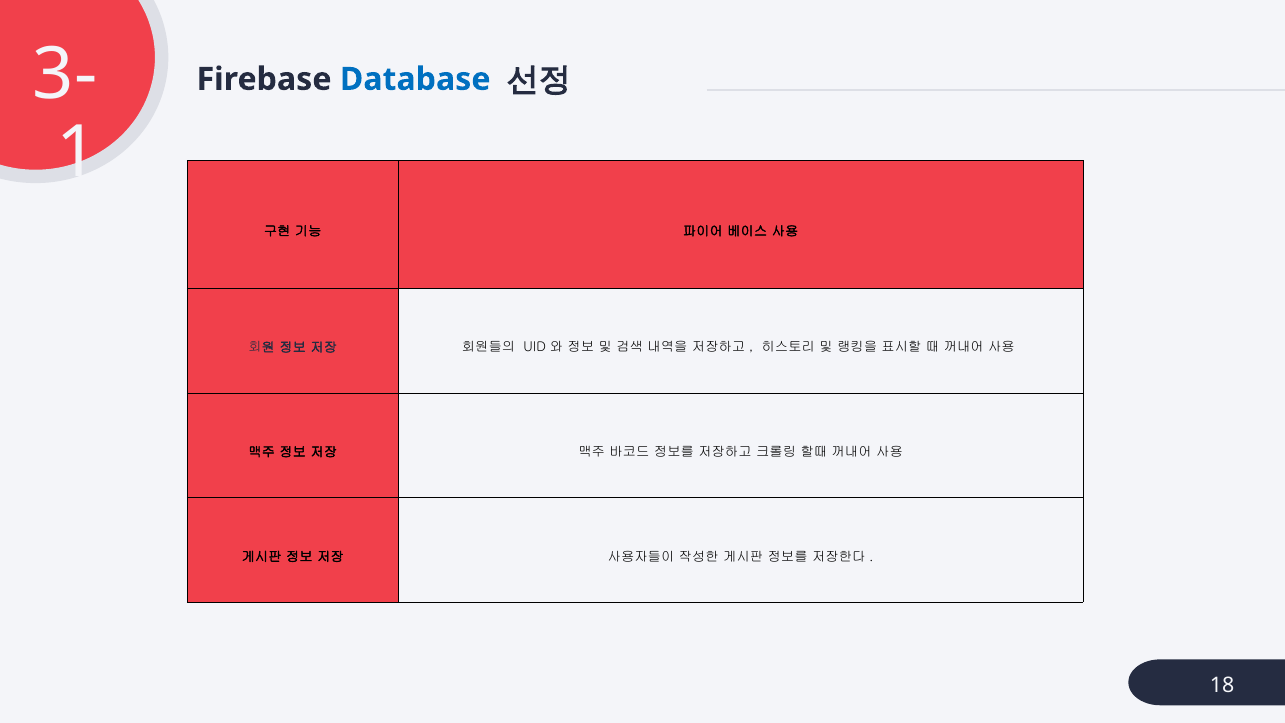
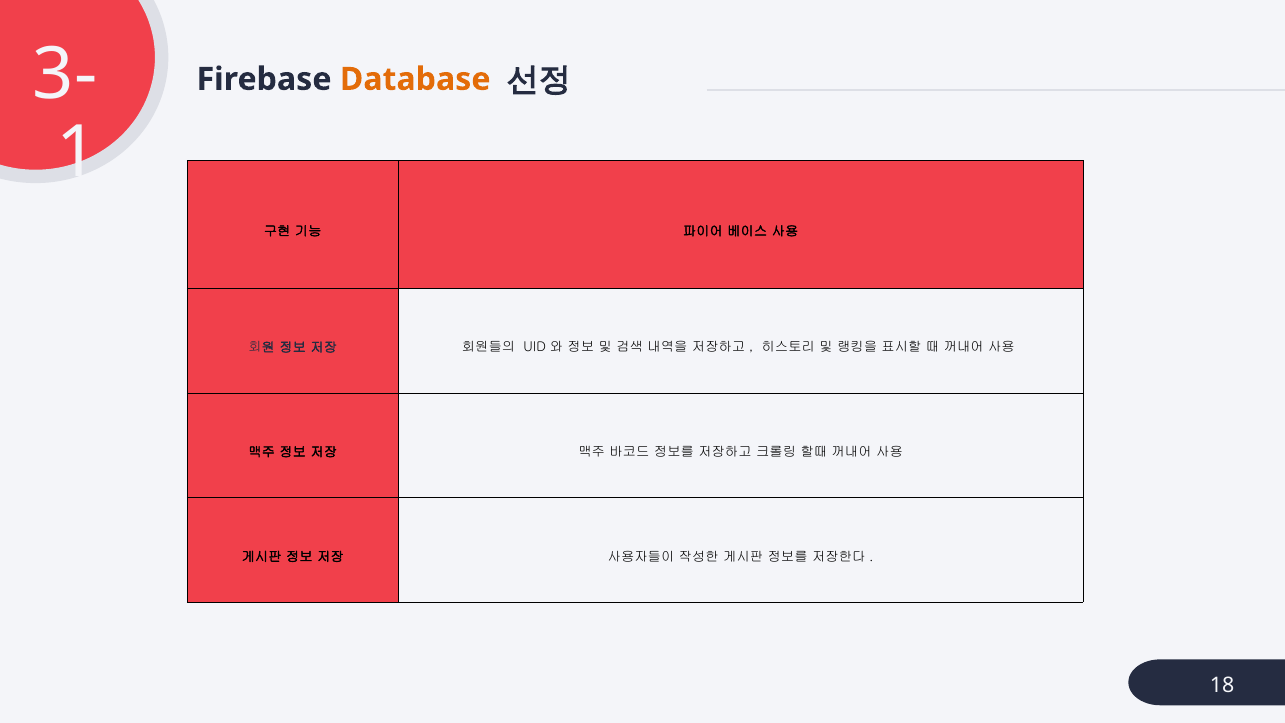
Database colour: blue -> orange (415, 79)
